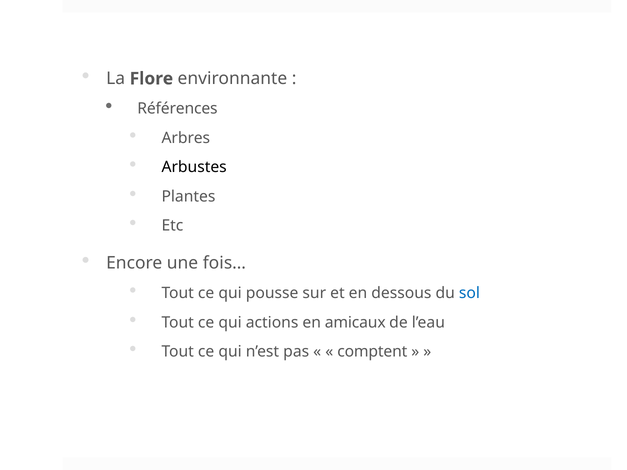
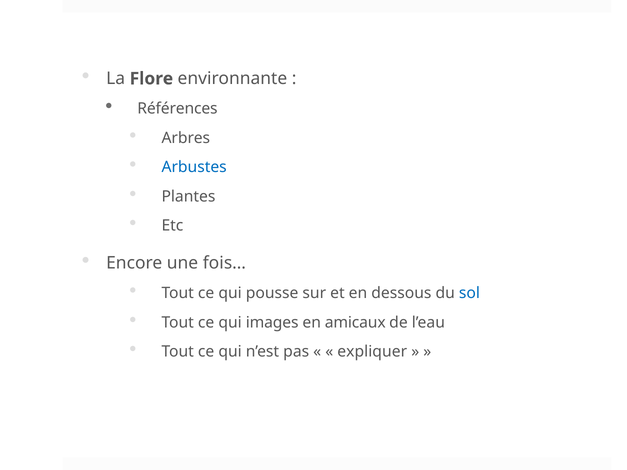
Arbustes colour: black -> blue (194, 167)
actions: actions -> images (272, 323)
comptent: comptent -> expliquer (372, 352)
